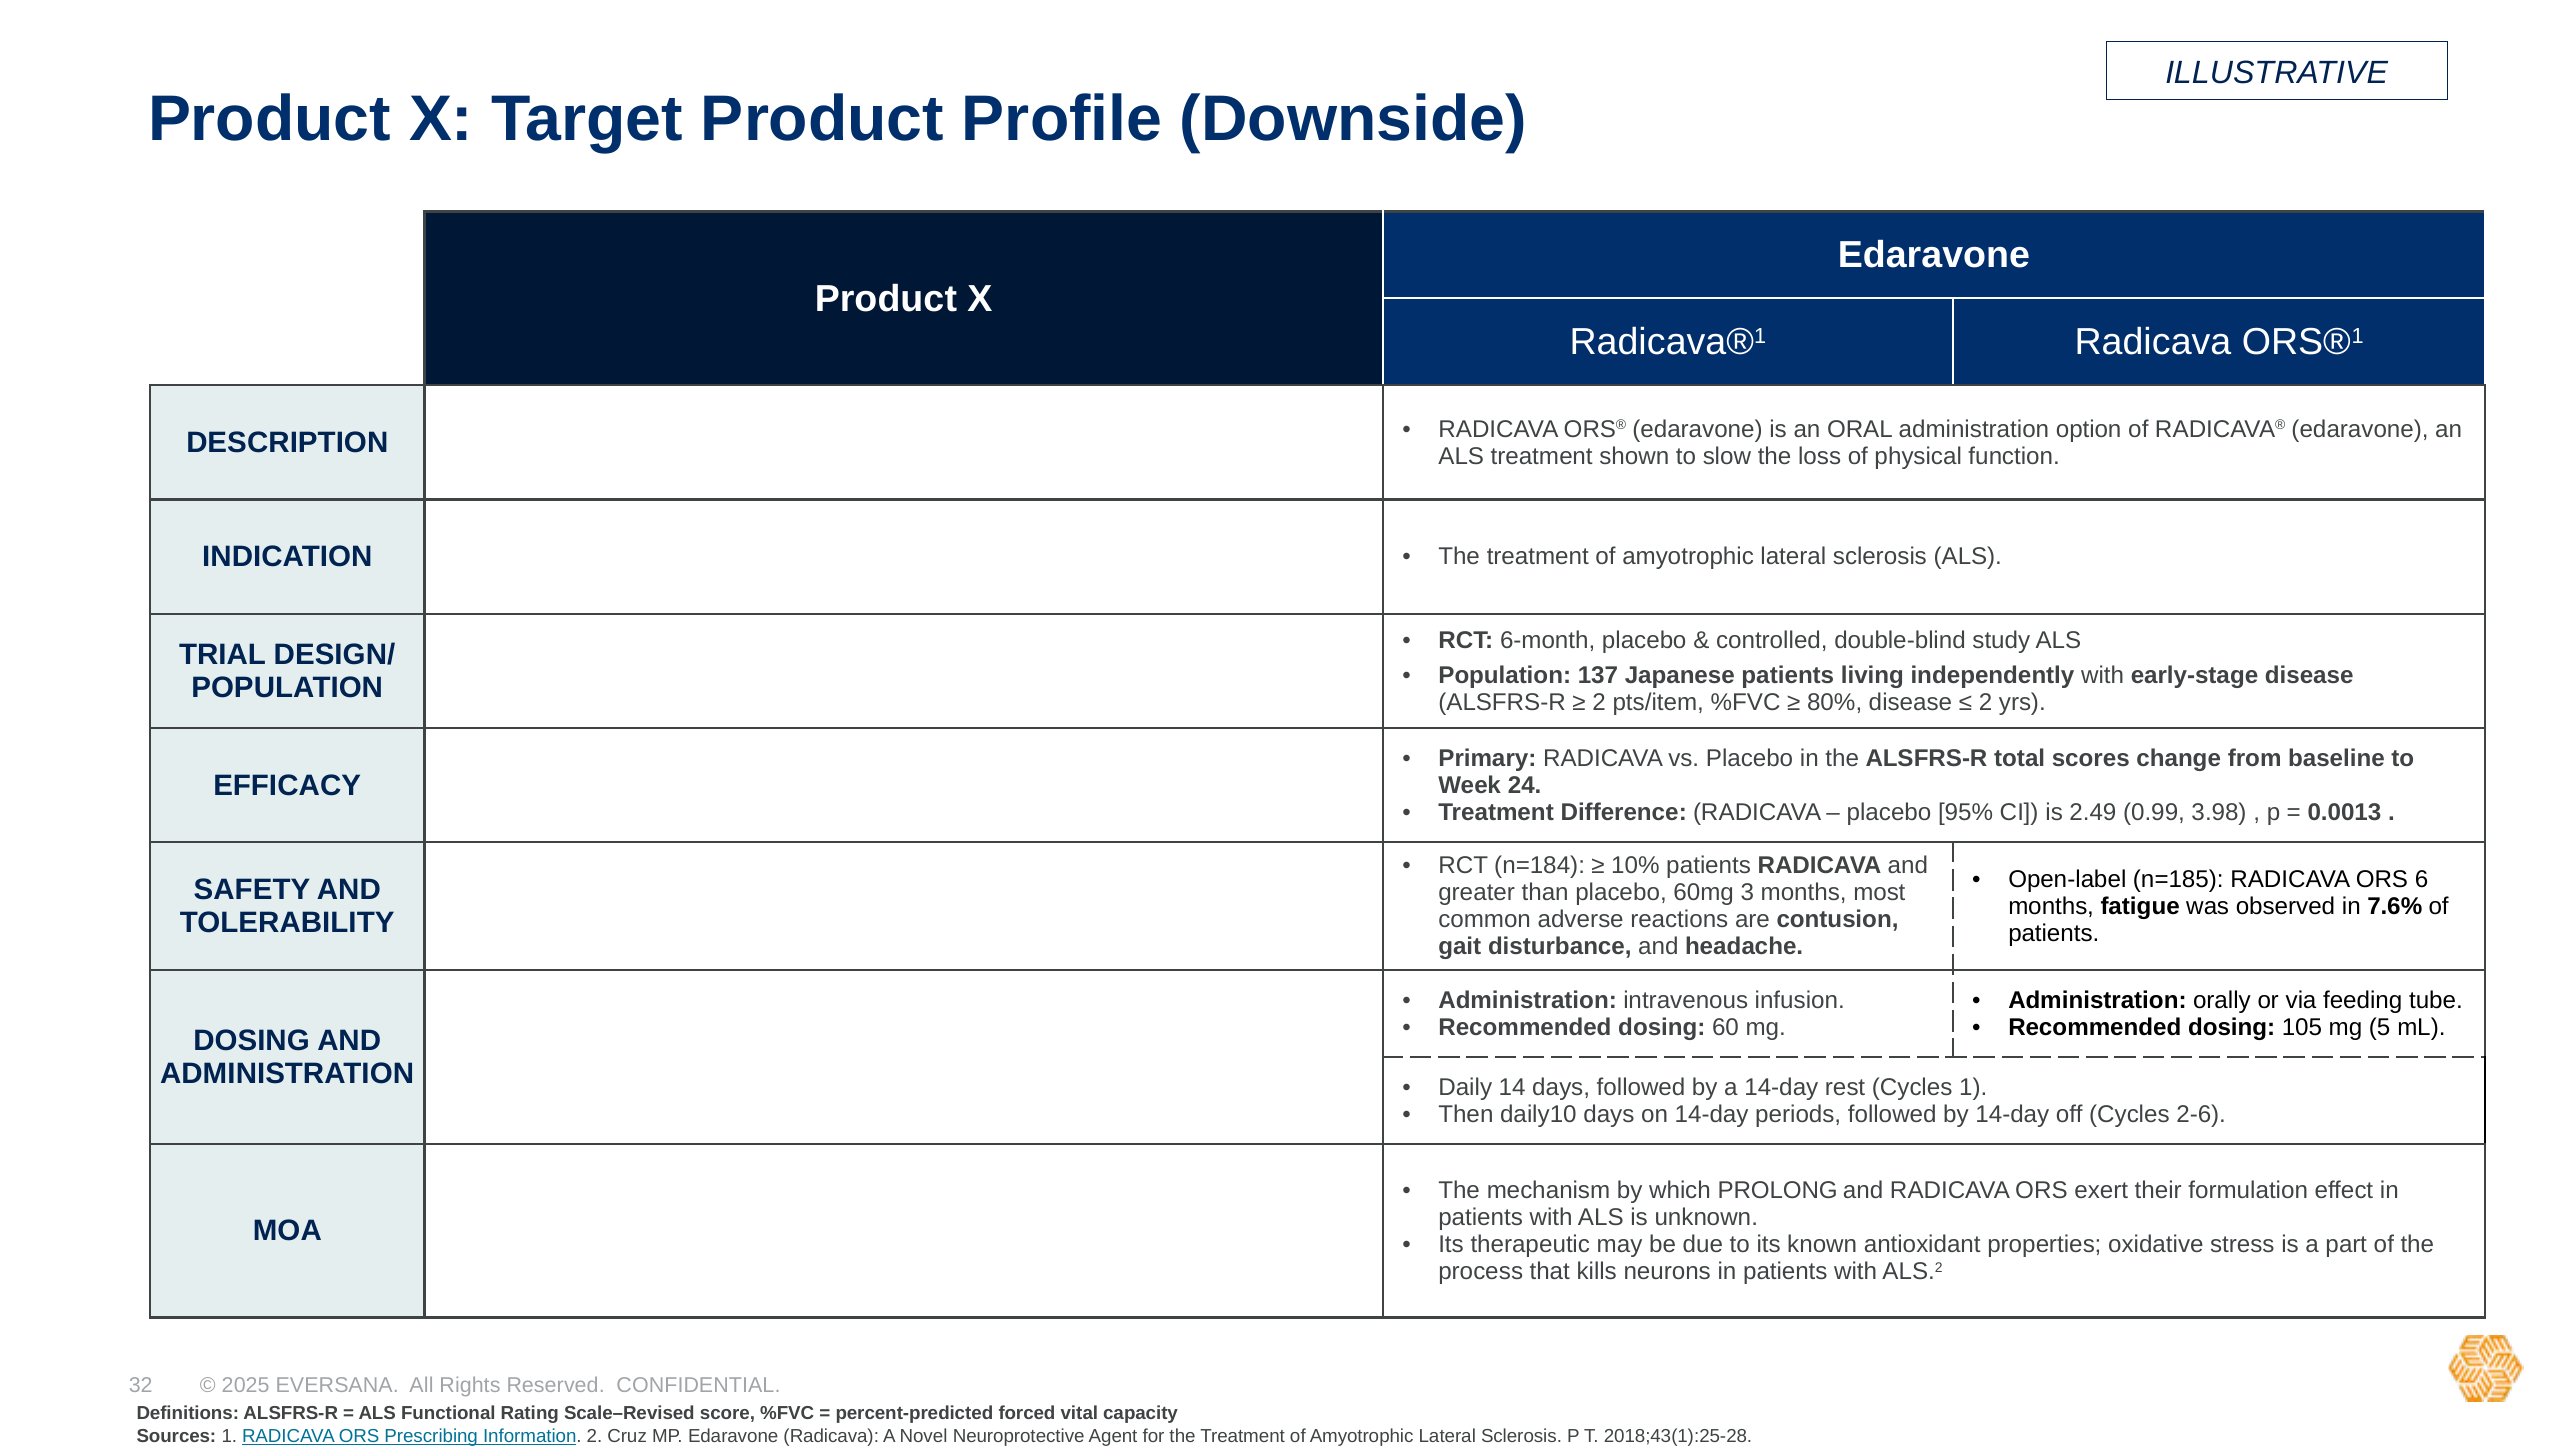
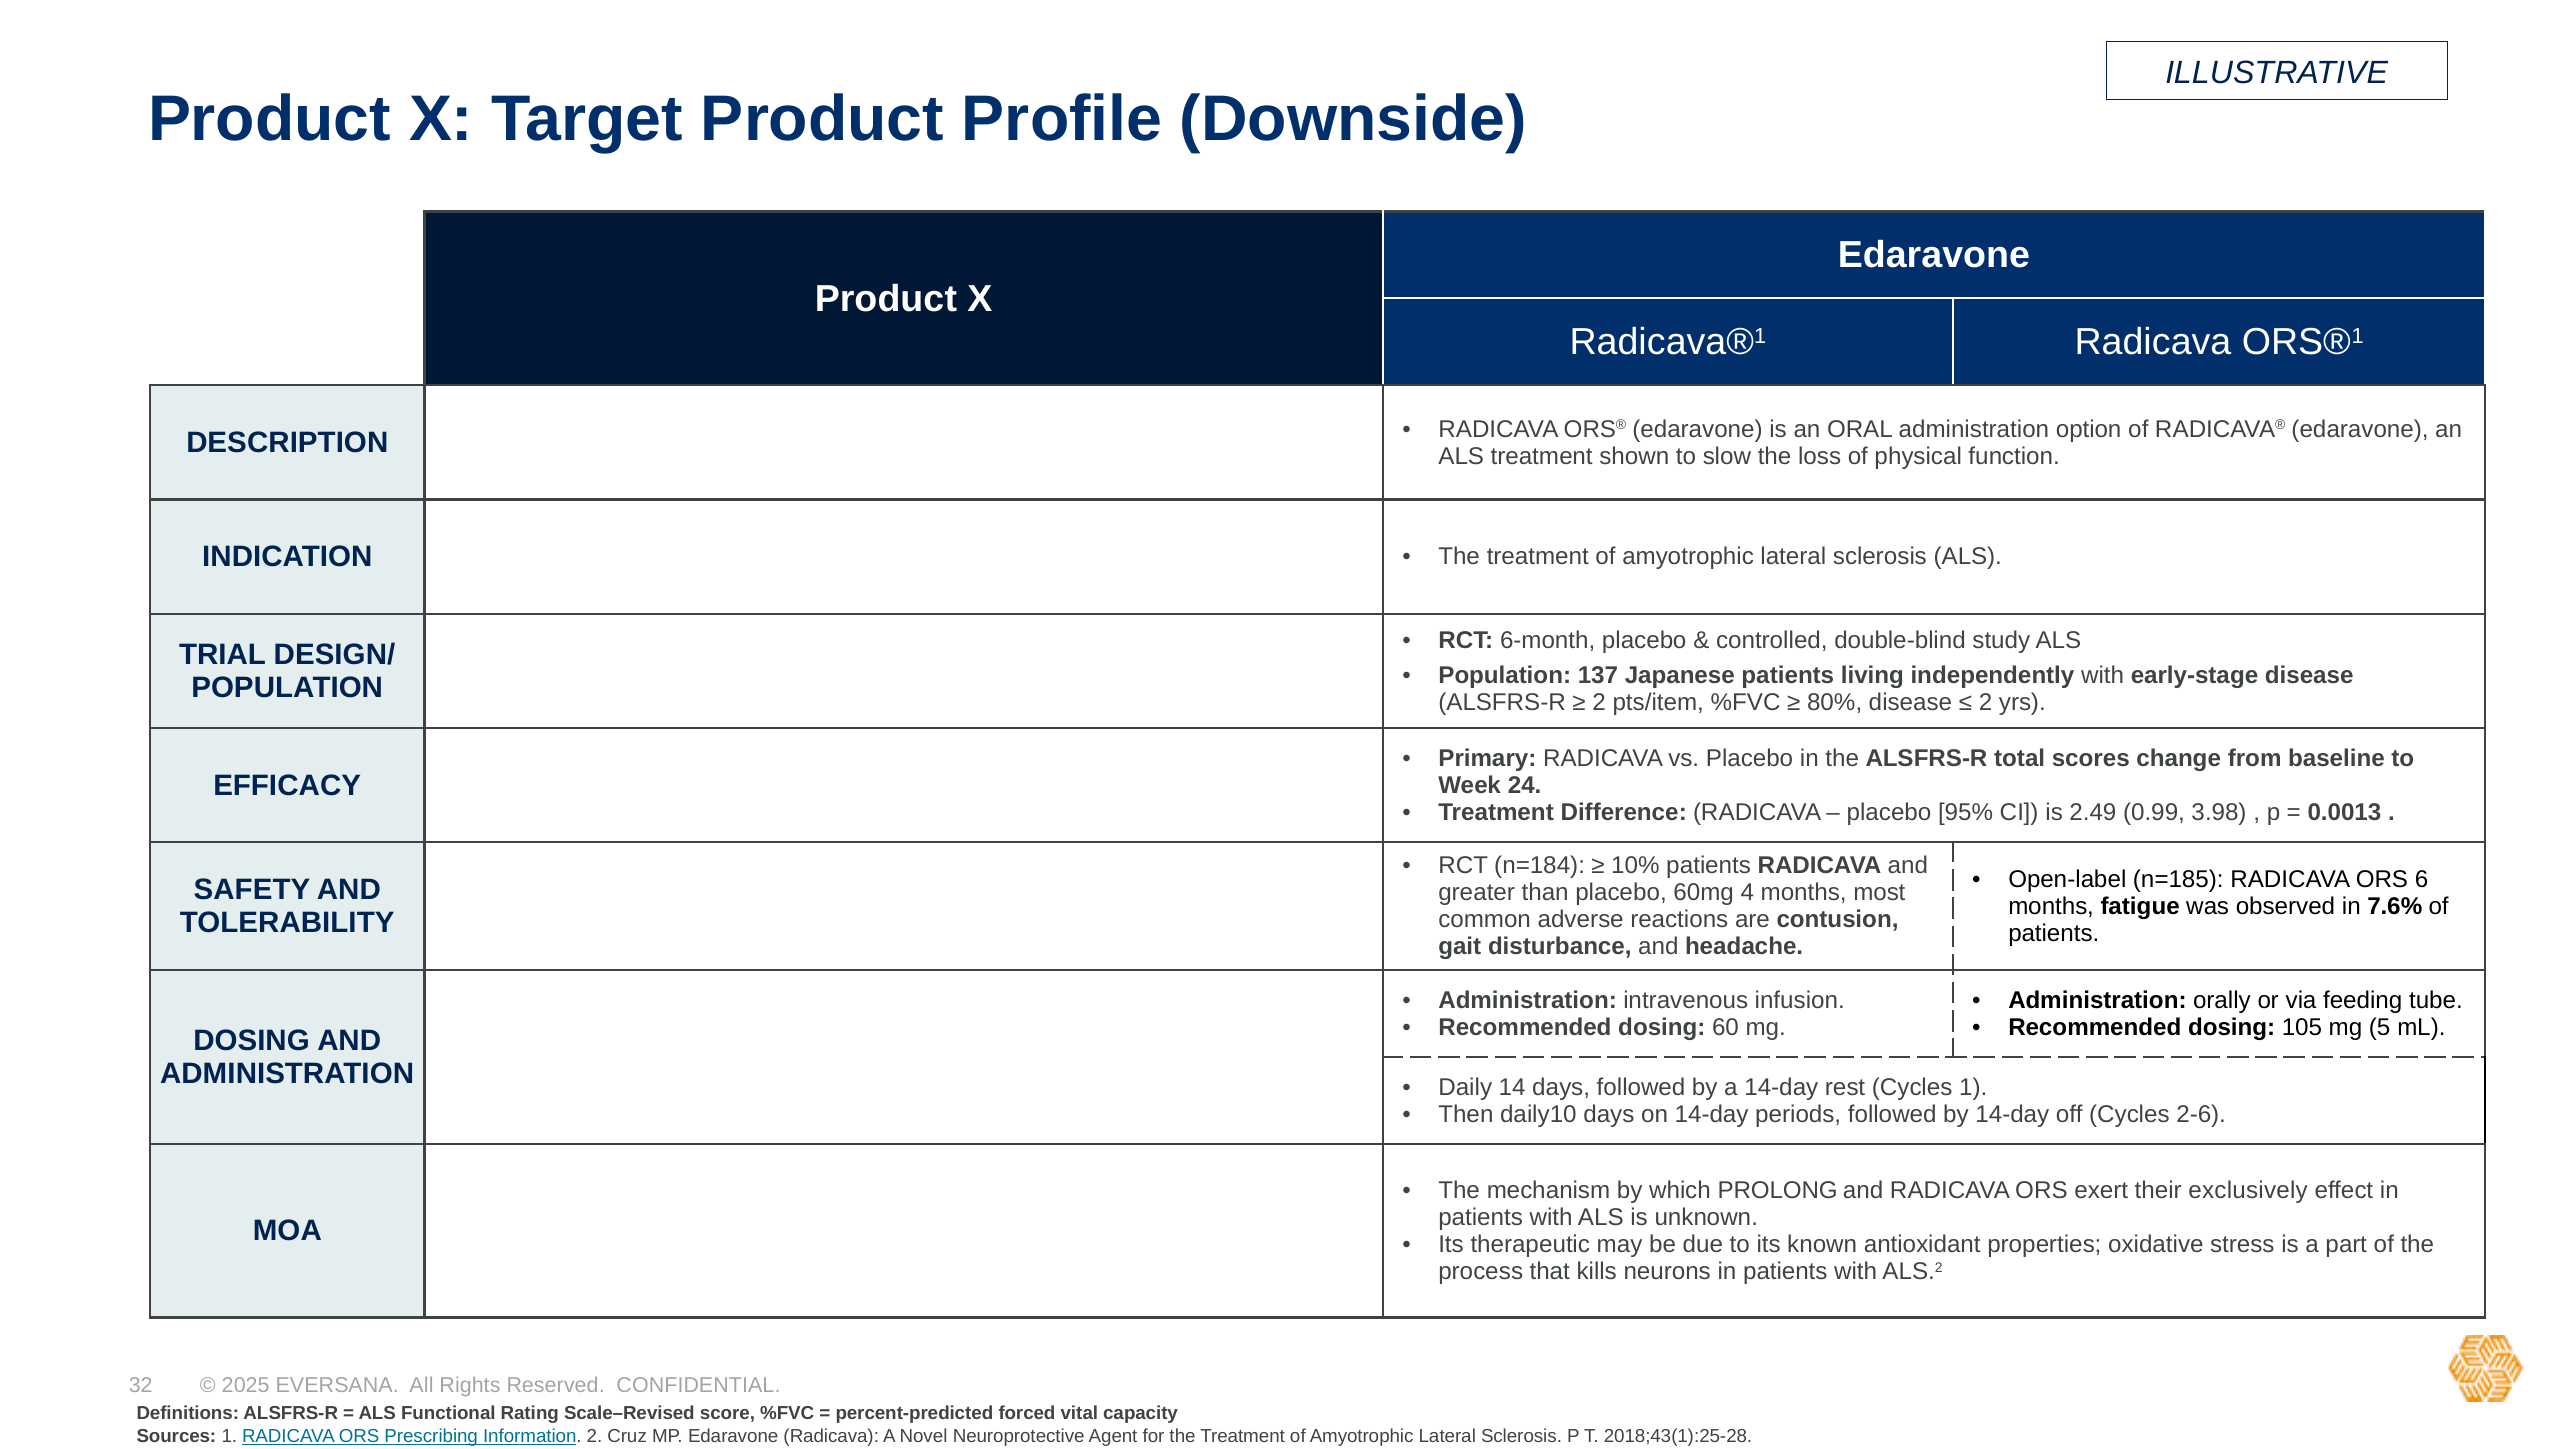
3: 3 -> 4 (1747, 893)
formulation: formulation -> exclusively (2248, 1190)
